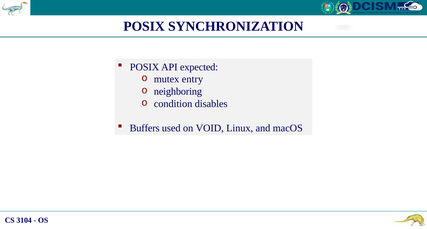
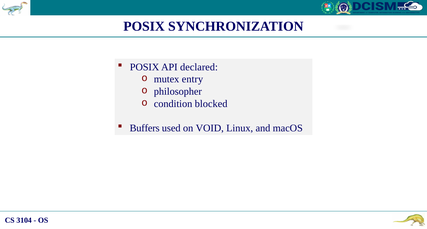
expected: expected -> declared (199, 67)
neighboring: neighboring -> philosopher (178, 91)
disables: disables -> blocked (211, 104)
